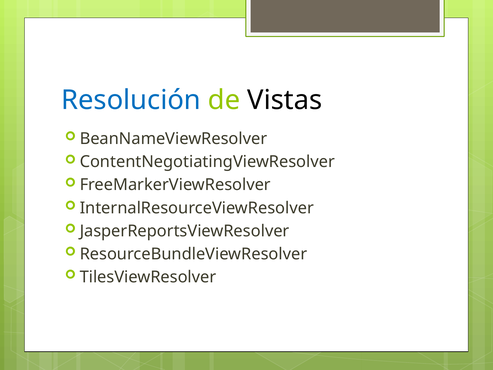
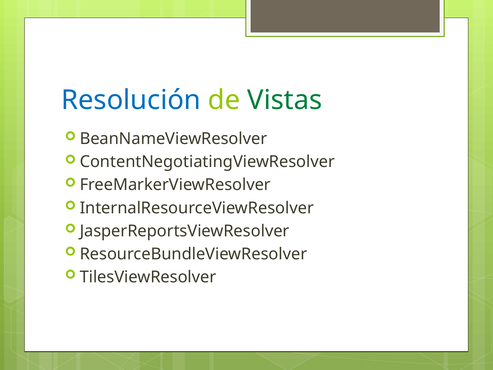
Vistas colour: black -> green (285, 100)
